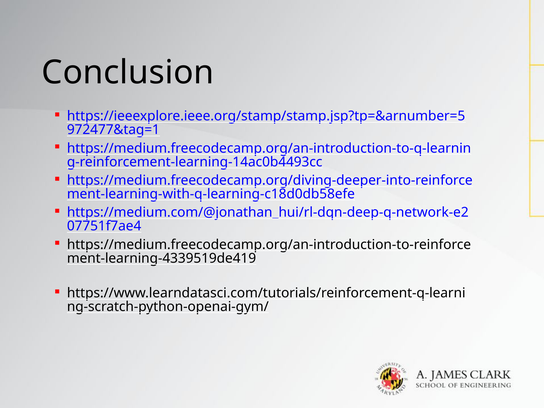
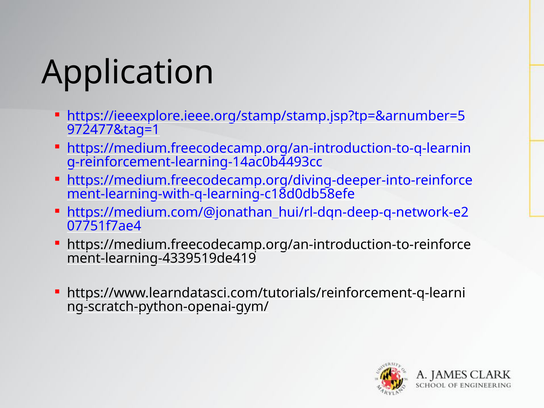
Conclusion: Conclusion -> Application (128, 72)
